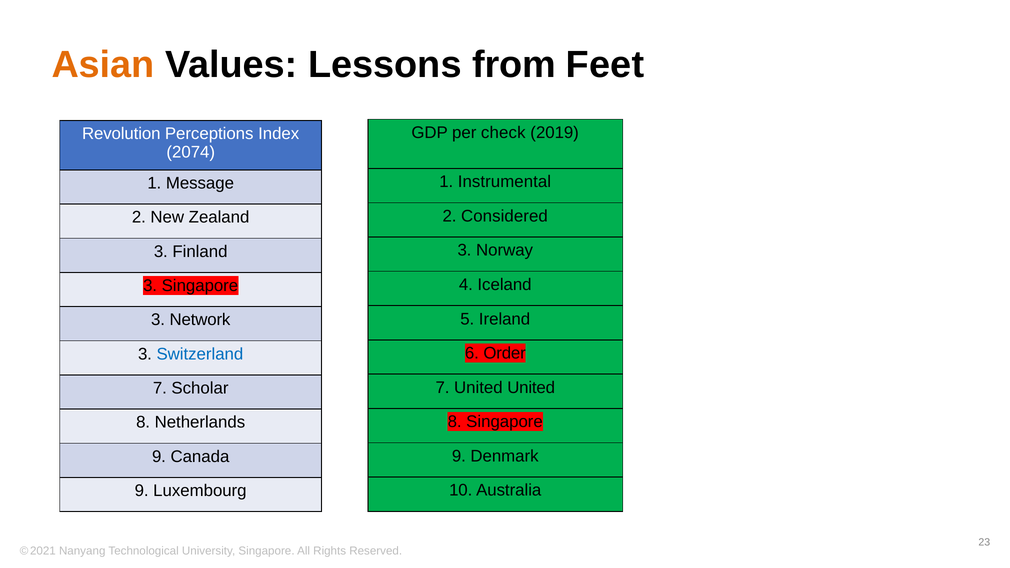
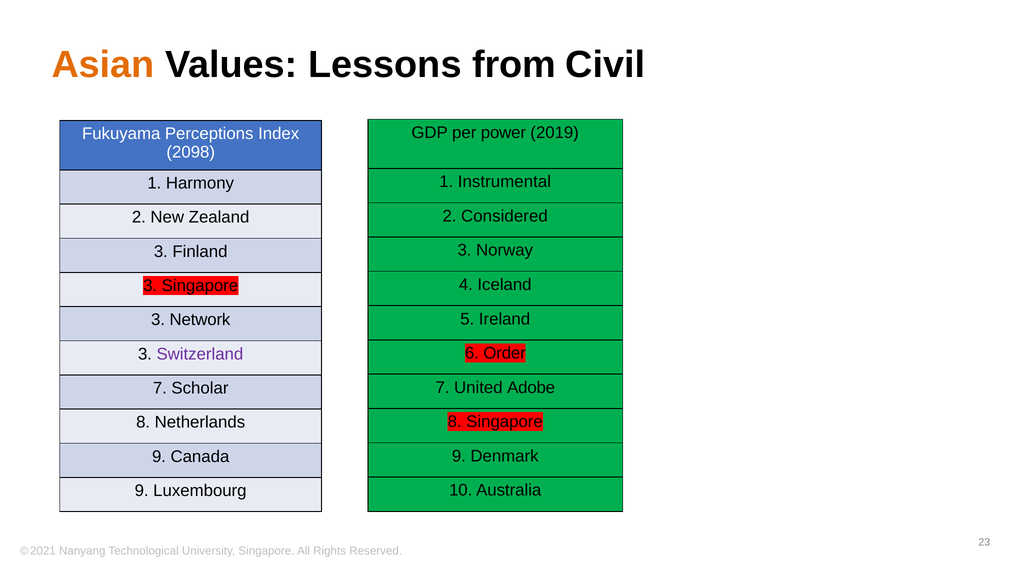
Feet: Feet -> Civil (605, 65)
check: check -> power (503, 133)
Revolution: Revolution -> Fukuyama (121, 134)
2074: 2074 -> 2098 (191, 152)
Message: Message -> Harmony (200, 183)
Switzerland colour: blue -> purple (200, 354)
United United: United -> Adobe (531, 388)
